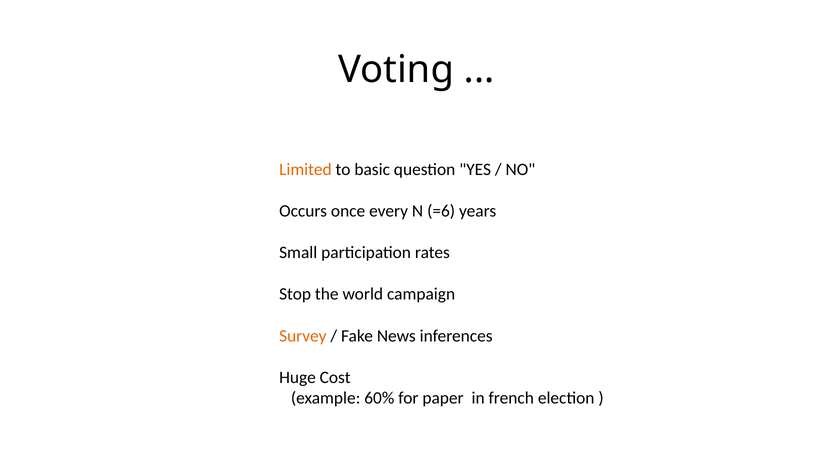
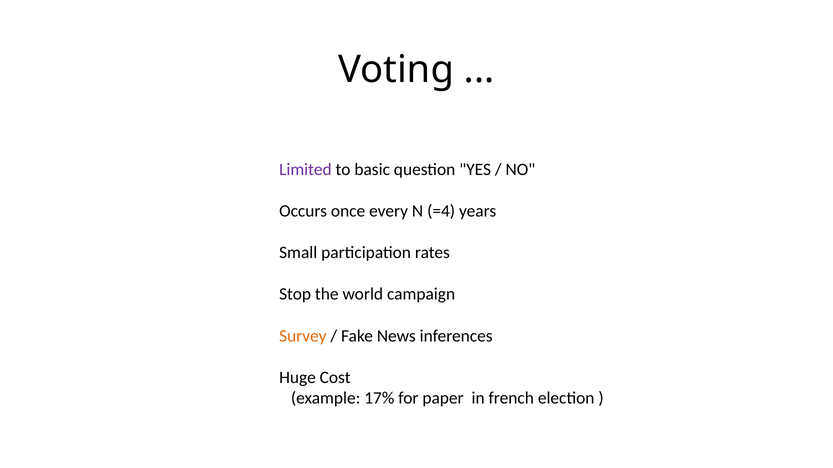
Limited colour: orange -> purple (305, 170)
=6: =6 -> =4 (441, 211)
60%: 60% -> 17% (379, 399)
